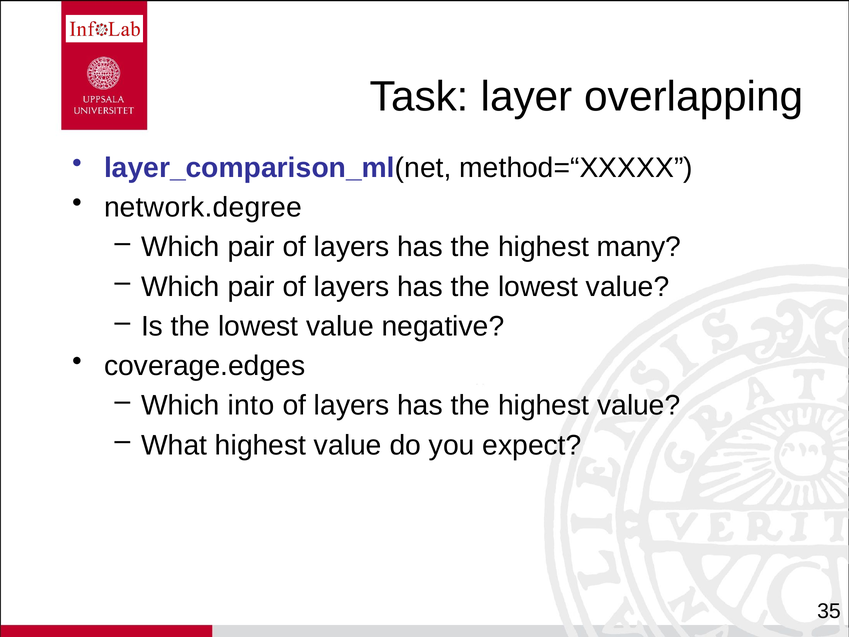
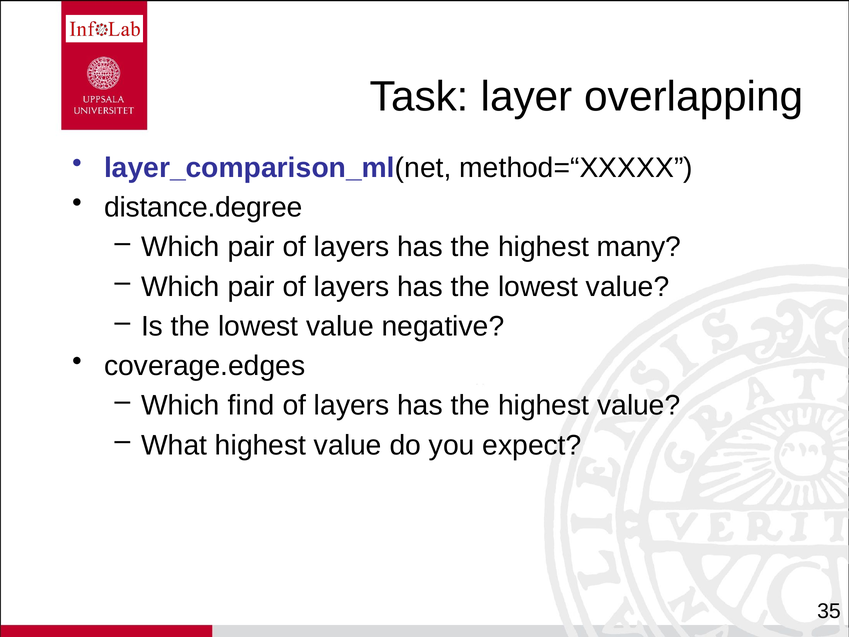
network.degree: network.degree -> distance.degree (203, 207)
into: into -> find (251, 405)
